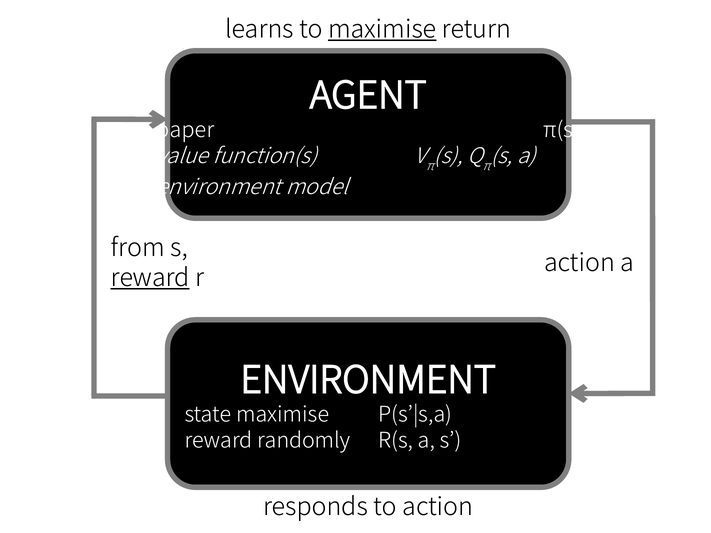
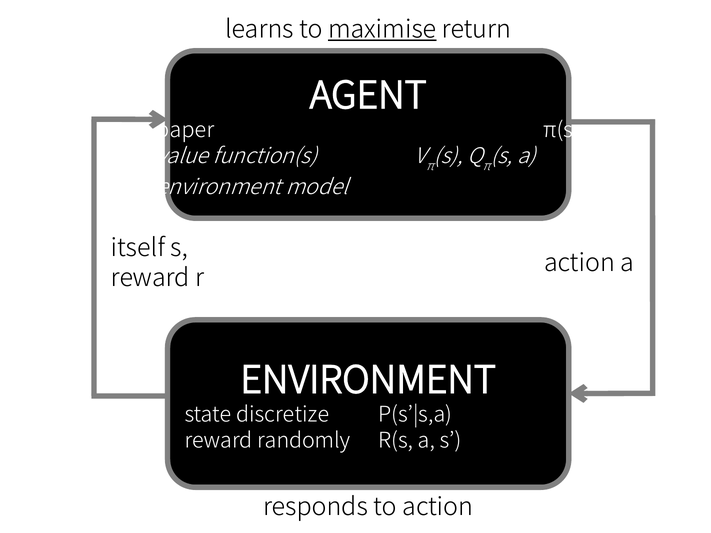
from: from -> itself (138, 248)
reward underline: present -> none (150, 278)
state maximise: maximise -> discretize (283, 415)
